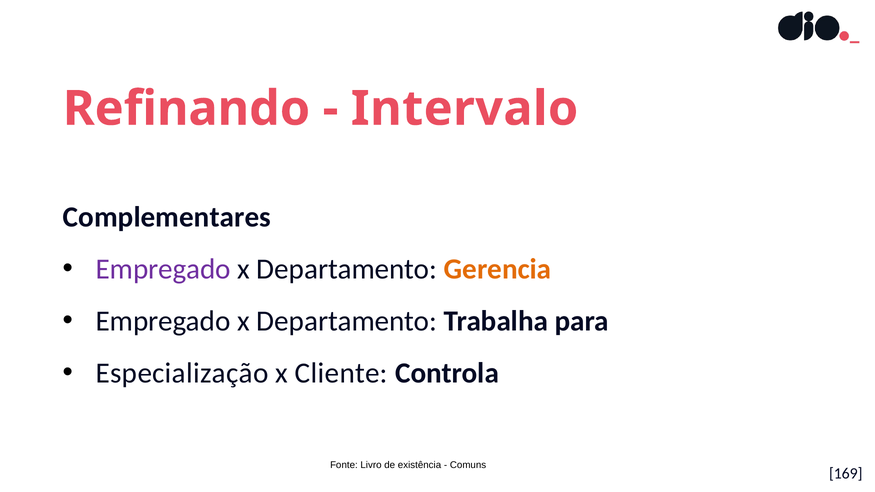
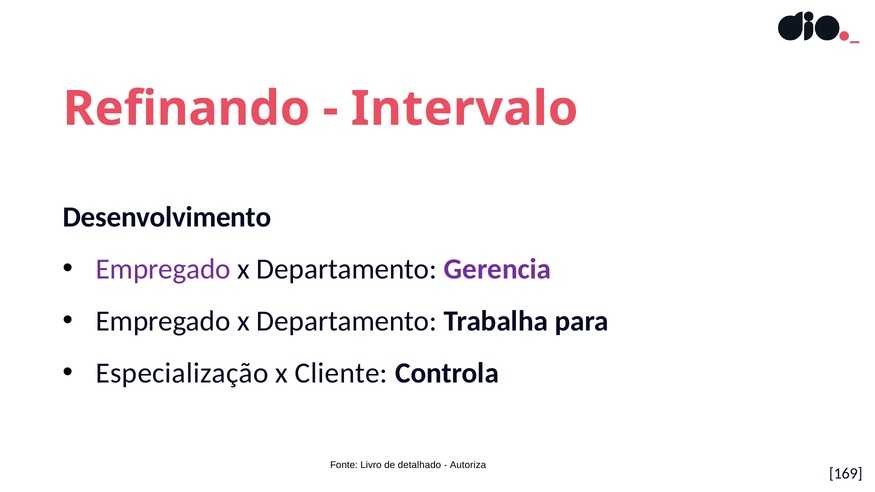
Complementares: Complementares -> Desenvolvimento (167, 217)
Gerencia colour: orange -> purple (498, 269)
existência: existência -> detalhado (420, 465)
Comuns: Comuns -> Autoriza (468, 465)
